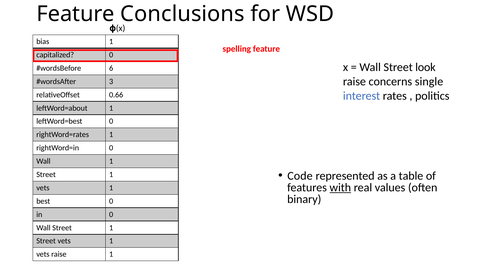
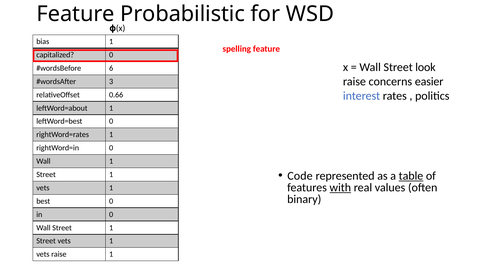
Conclusions: Conclusions -> Probabilistic (183, 14)
single: single -> easier (429, 82)
table underline: none -> present (411, 176)
